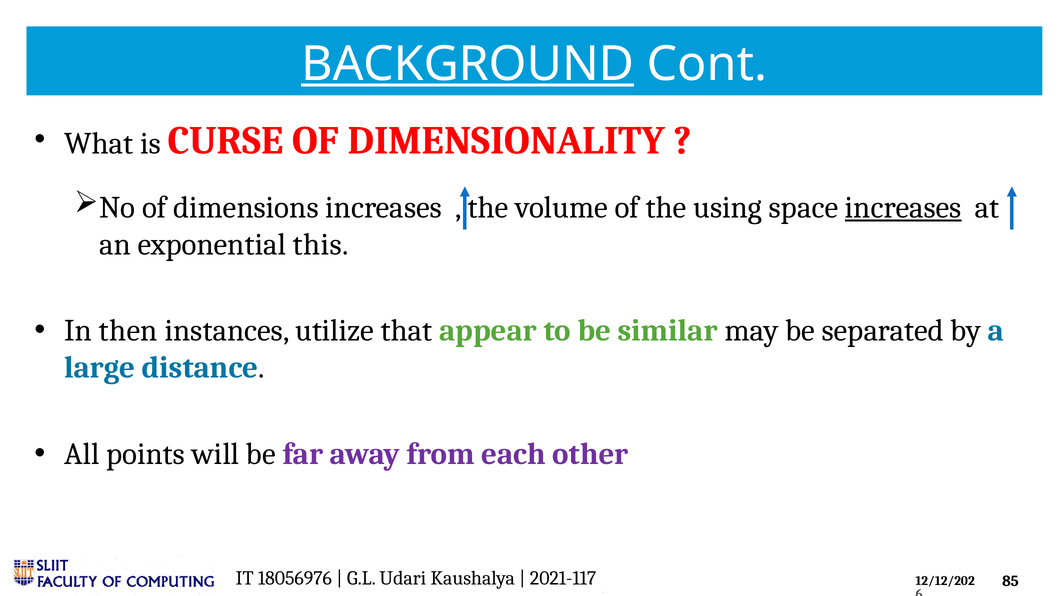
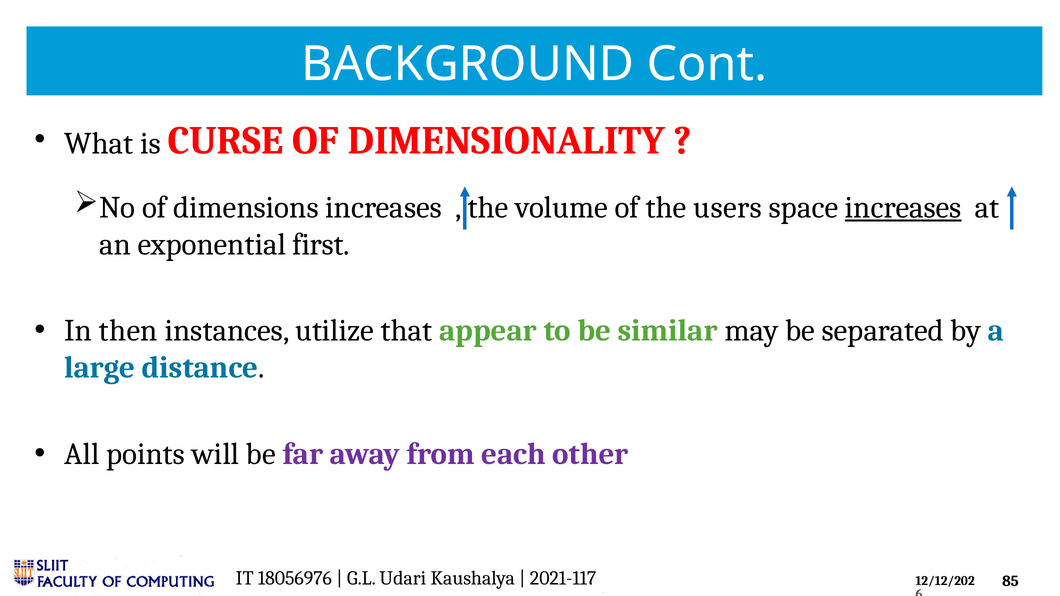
BACKGROUND underline: present -> none (468, 64)
using: using -> users (728, 207)
this: this -> first (321, 244)
